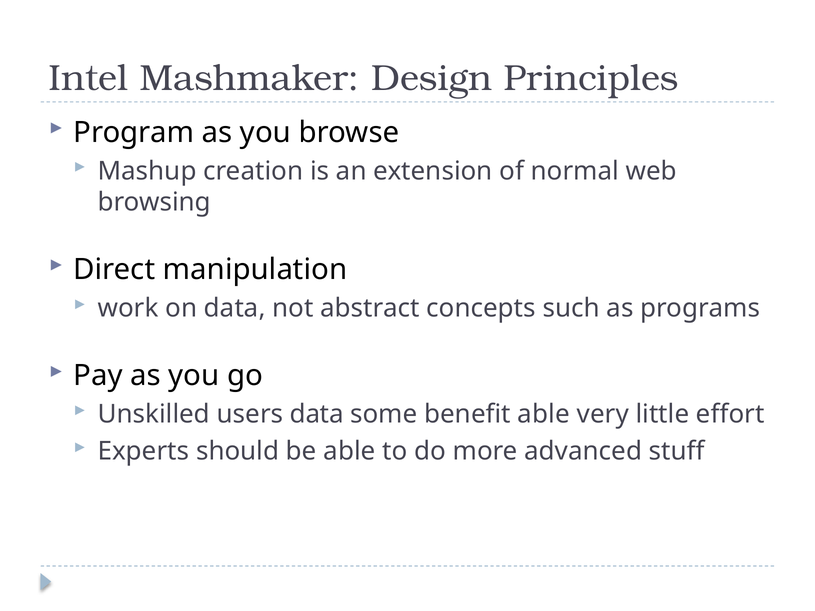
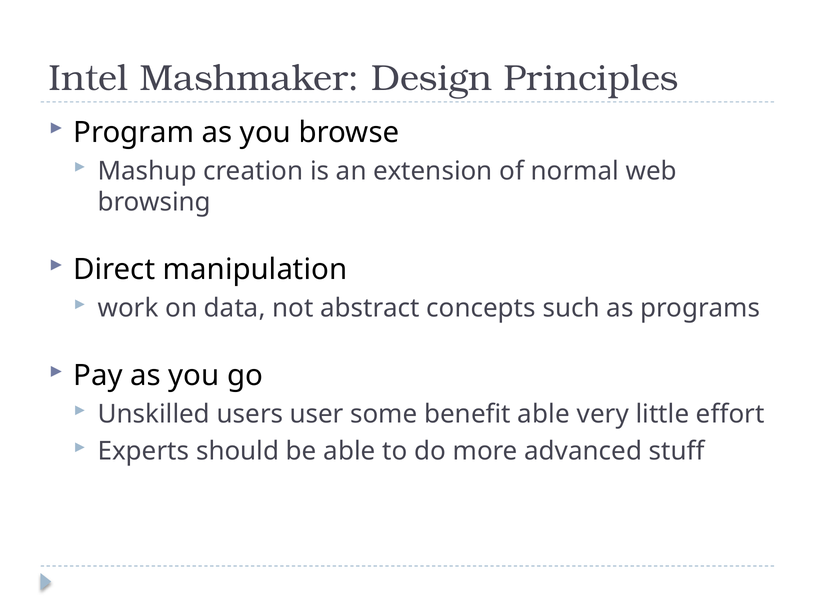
users data: data -> user (317, 415)
